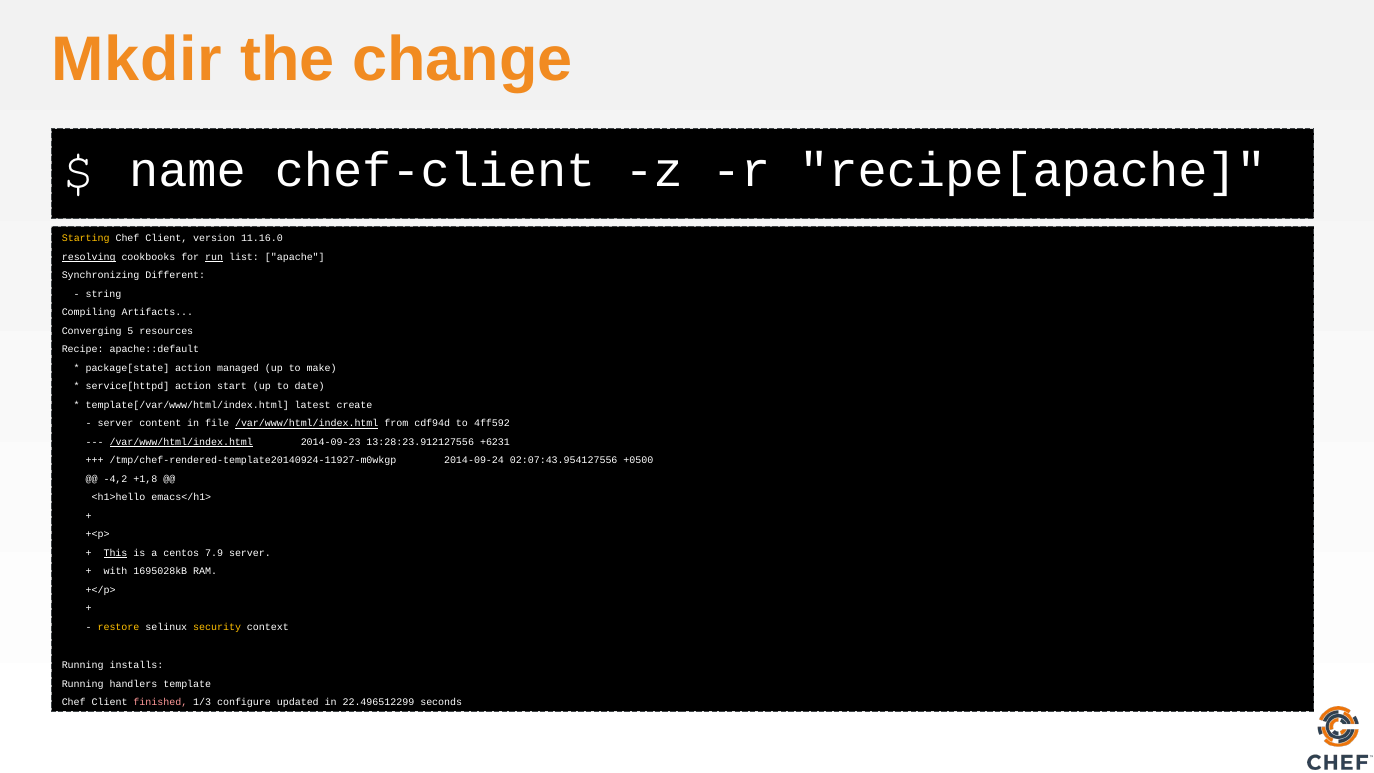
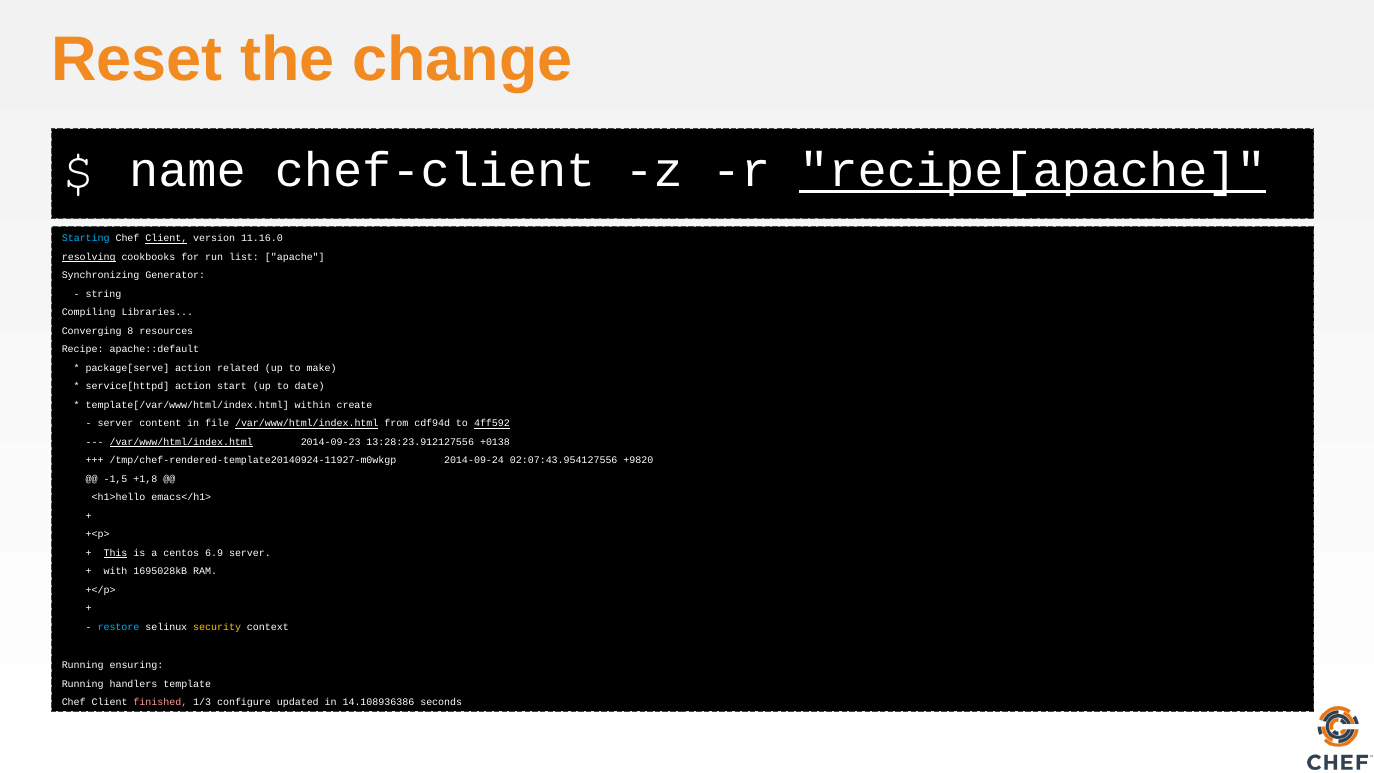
Mkdir: Mkdir -> Reset (137, 59)
recipe[apache underline: none -> present (1033, 171)
Starting colour: yellow -> light blue (86, 239)
Client underline: none -> present (166, 239)
run underline: present -> none (214, 257)
Different: Different -> Generator (175, 276)
Artifacts: Artifacts -> Libraries (157, 313)
5: 5 -> 8 (130, 331)
package[state: package[state -> package[serve (127, 368)
managed: managed -> related (238, 368)
latest: latest -> within (313, 405)
4ff592 underline: none -> present (492, 424)
+6231: +6231 -> +0138 (495, 442)
+0500: +0500 -> +9820 (638, 461)
-4,2: -4,2 -> -1,5 (115, 479)
7.9: 7.9 -> 6.9 (214, 553)
restore colour: yellow -> light blue (118, 627)
installs: installs -> ensuring (136, 665)
22.496512299: 22.496512299 -> 14.108936386 (378, 702)
